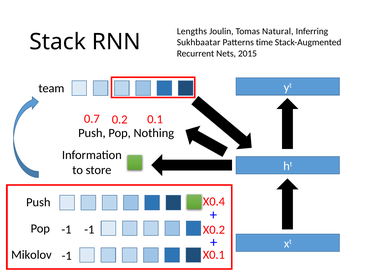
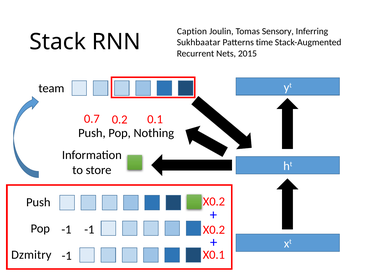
Lengths: Lengths -> Caption (192, 31)
Natural: Natural -> Sensory (278, 31)
X0.4: X0.4 -> X0.2 (214, 201)
Mikolov: Mikolov -> Dzmitry (31, 254)
